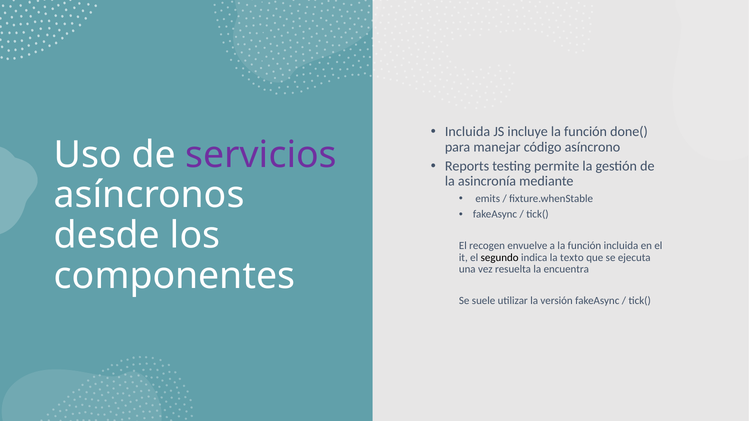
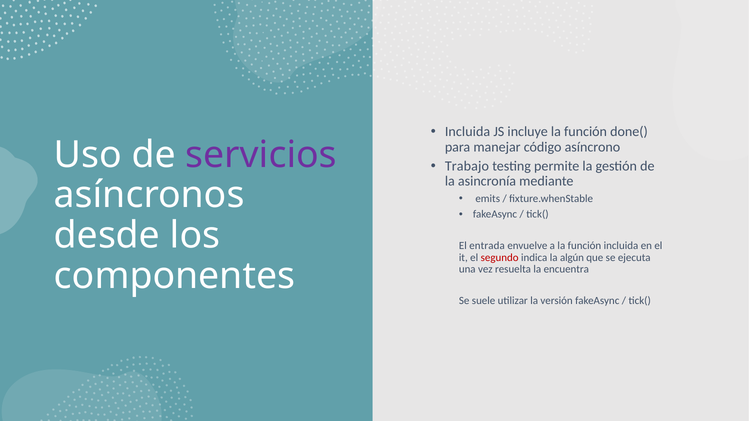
Reports: Reports -> Trabajo (467, 166)
recogen: recogen -> entrada (487, 246)
segundo colour: black -> red (500, 258)
texto: texto -> algún (572, 258)
